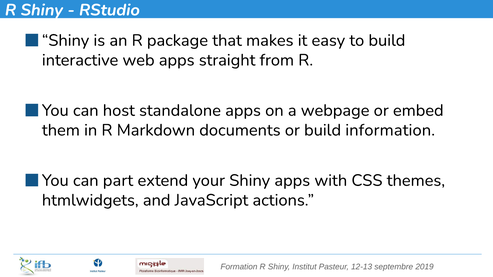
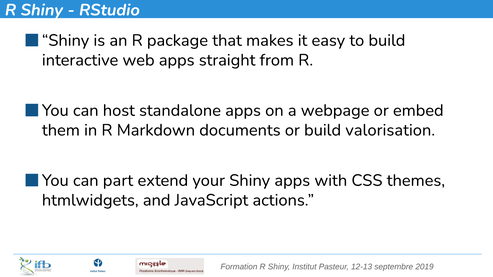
information: information -> valorisation (390, 130)
